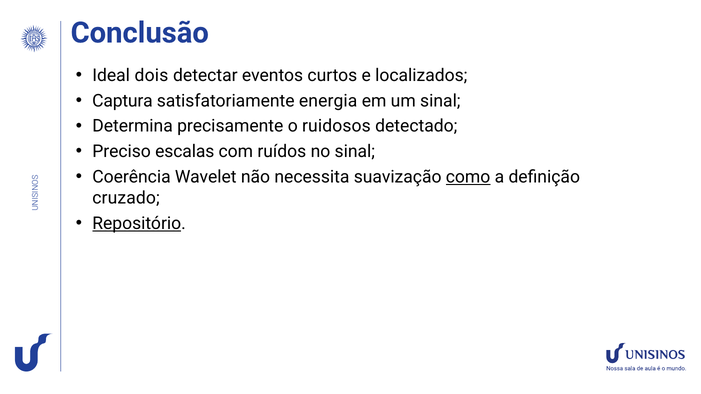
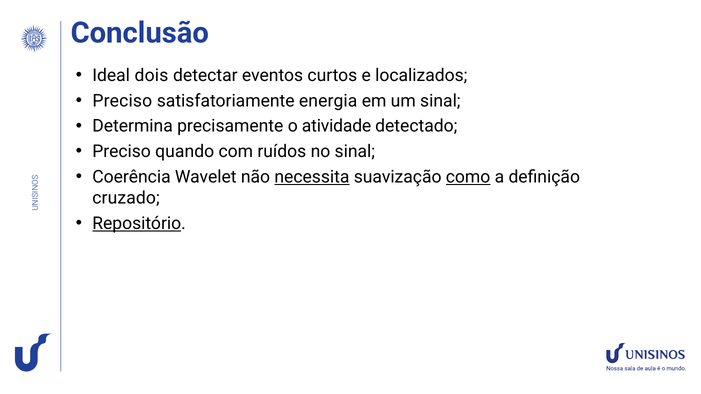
Captura: Captura -> Preciso (122, 101)
ruidosos: ruidosos -> atividade (337, 126)
escalas: escalas -> quando (185, 152)
necessita underline: none -> present (312, 177)
